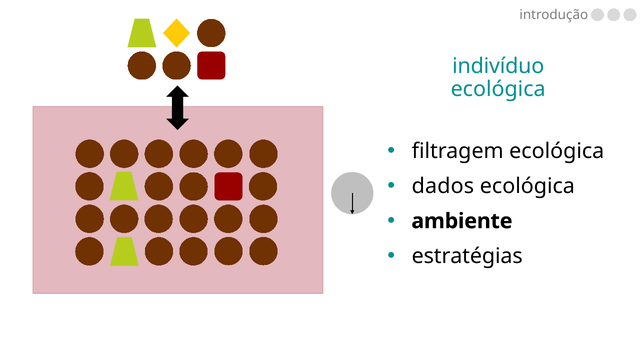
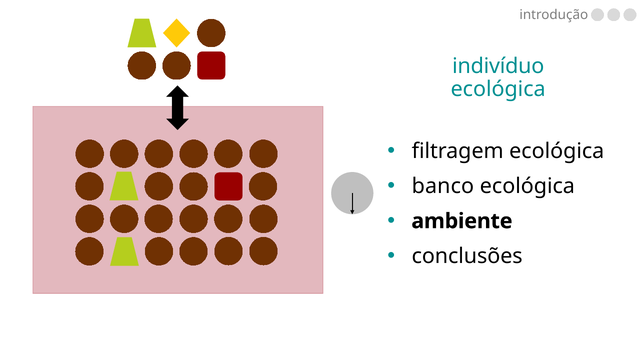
dados: dados -> banco (443, 186)
estratégias: estratégias -> conclusões (467, 256)
